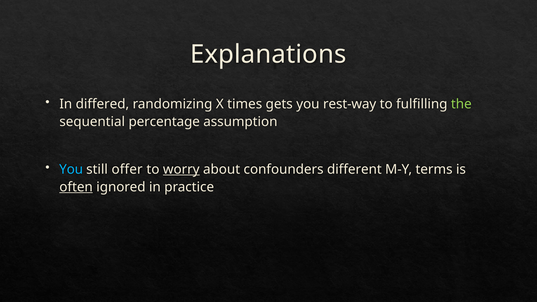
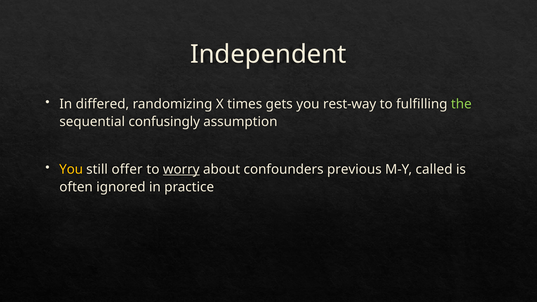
Explanations: Explanations -> Independent (268, 54)
percentage: percentage -> confusingly (164, 122)
You colour: light blue -> yellow (71, 169)
different: different -> previous (354, 169)
terms: terms -> called (434, 169)
often underline: present -> none (76, 187)
